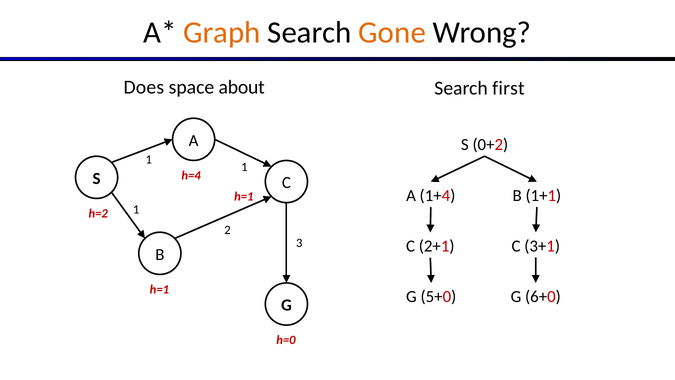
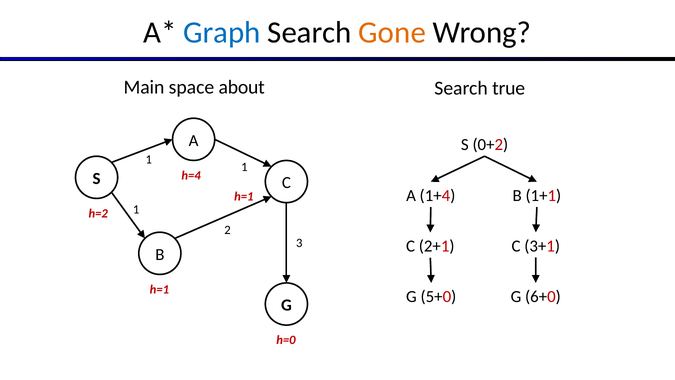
Graph colour: orange -> blue (222, 32)
Does: Does -> Main (144, 87)
first: first -> true (509, 88)
